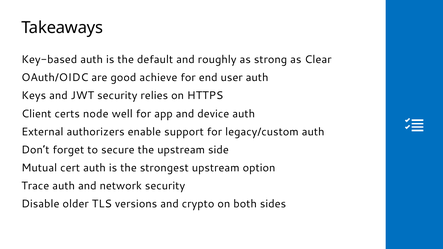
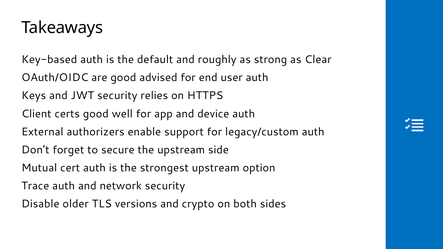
achieve: achieve -> advised (158, 78)
certs node: node -> good (96, 114)
